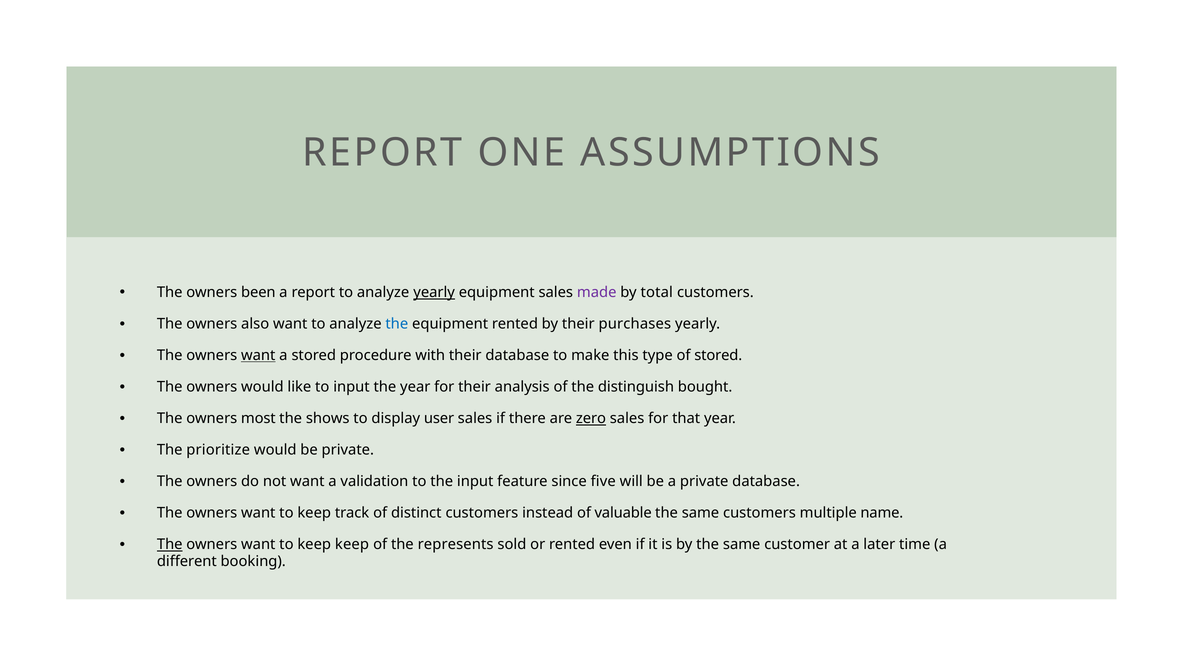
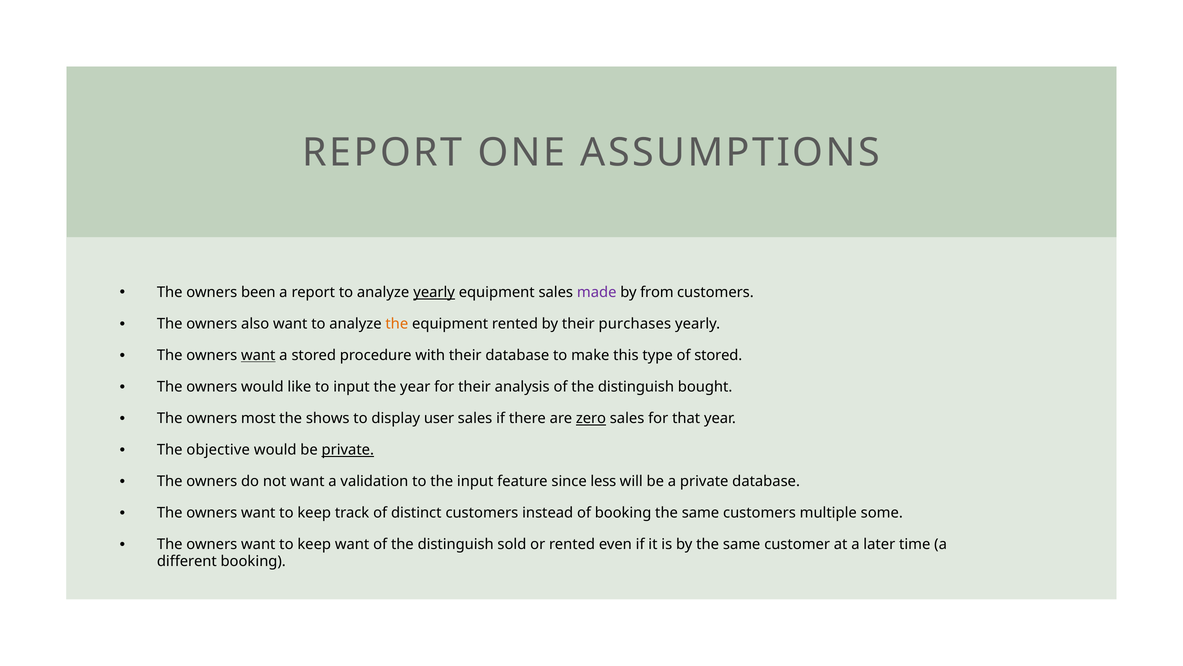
total: total -> from (657, 292)
the colour: blue -> orange (397, 324)
prioritize: prioritize -> objective (218, 450)
private underline: none -> present (348, 450)
five: five -> less (603, 481)
of valuable: valuable -> booking (623, 513)
name: name -> some (882, 513)
The underline: present -> none (170, 544)
keep keep: keep -> want (352, 544)
represents: represents -> distinguish (456, 544)
